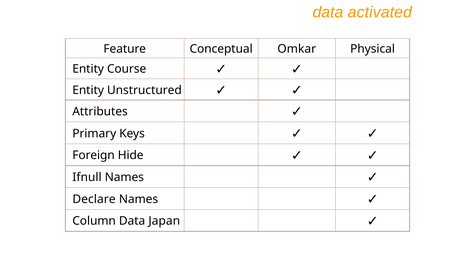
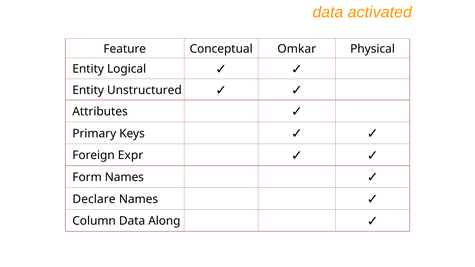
Course: Course -> Logical (127, 69)
Hide: Hide -> Expr (131, 155)
Ifnull: Ifnull -> Form (87, 177)
Japan: Japan -> Along (164, 221)
